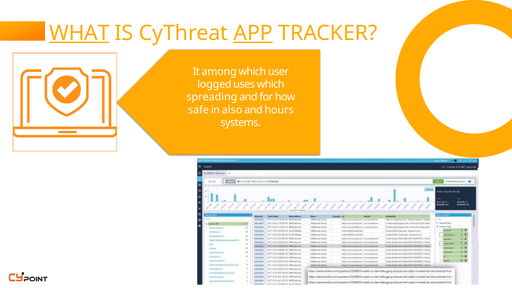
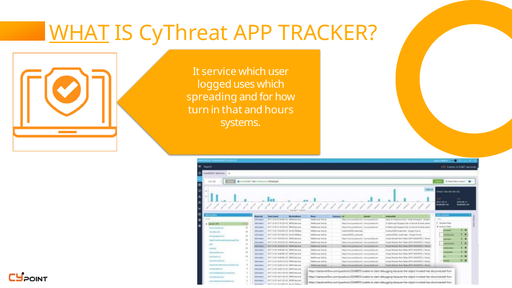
APP underline: present -> none (253, 33)
among: among -> service (219, 71)
safe: safe -> turn (199, 110)
also: also -> that (232, 110)
